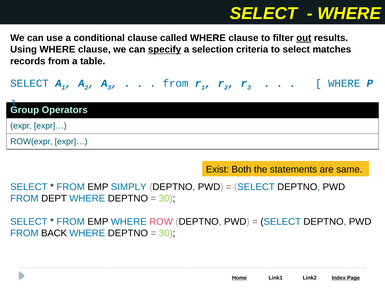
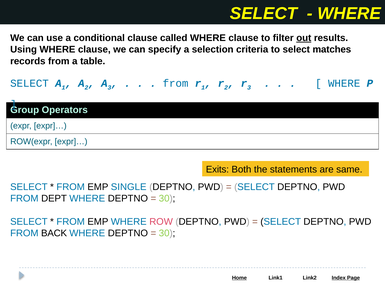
specify underline: present -> none (165, 49)
Exist: Exist -> Exits (217, 169)
SIMPLY: SIMPLY -> SINGLE (129, 187)
